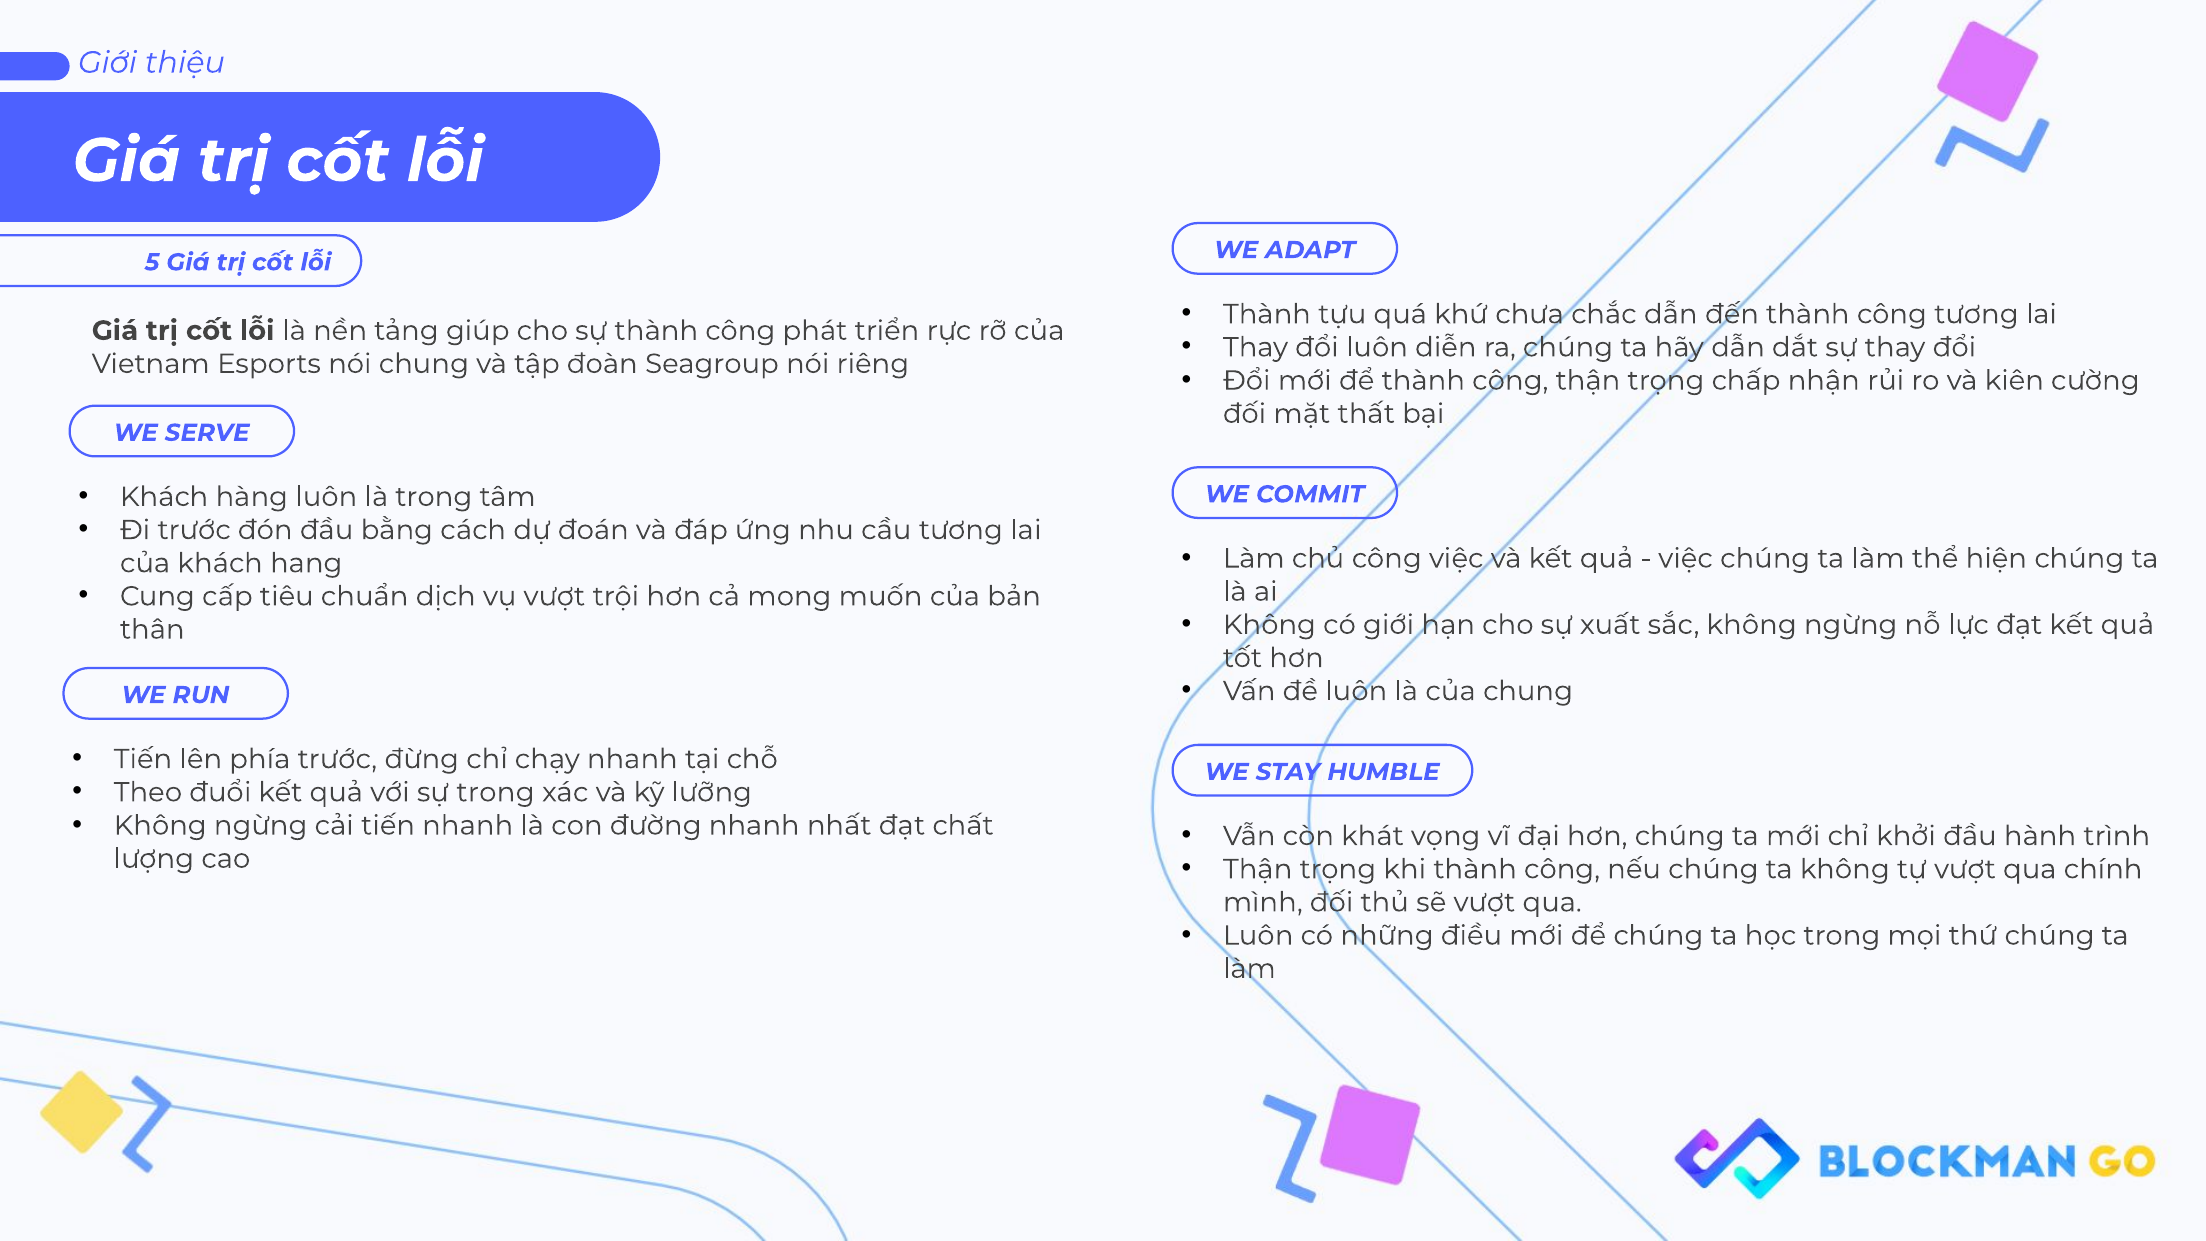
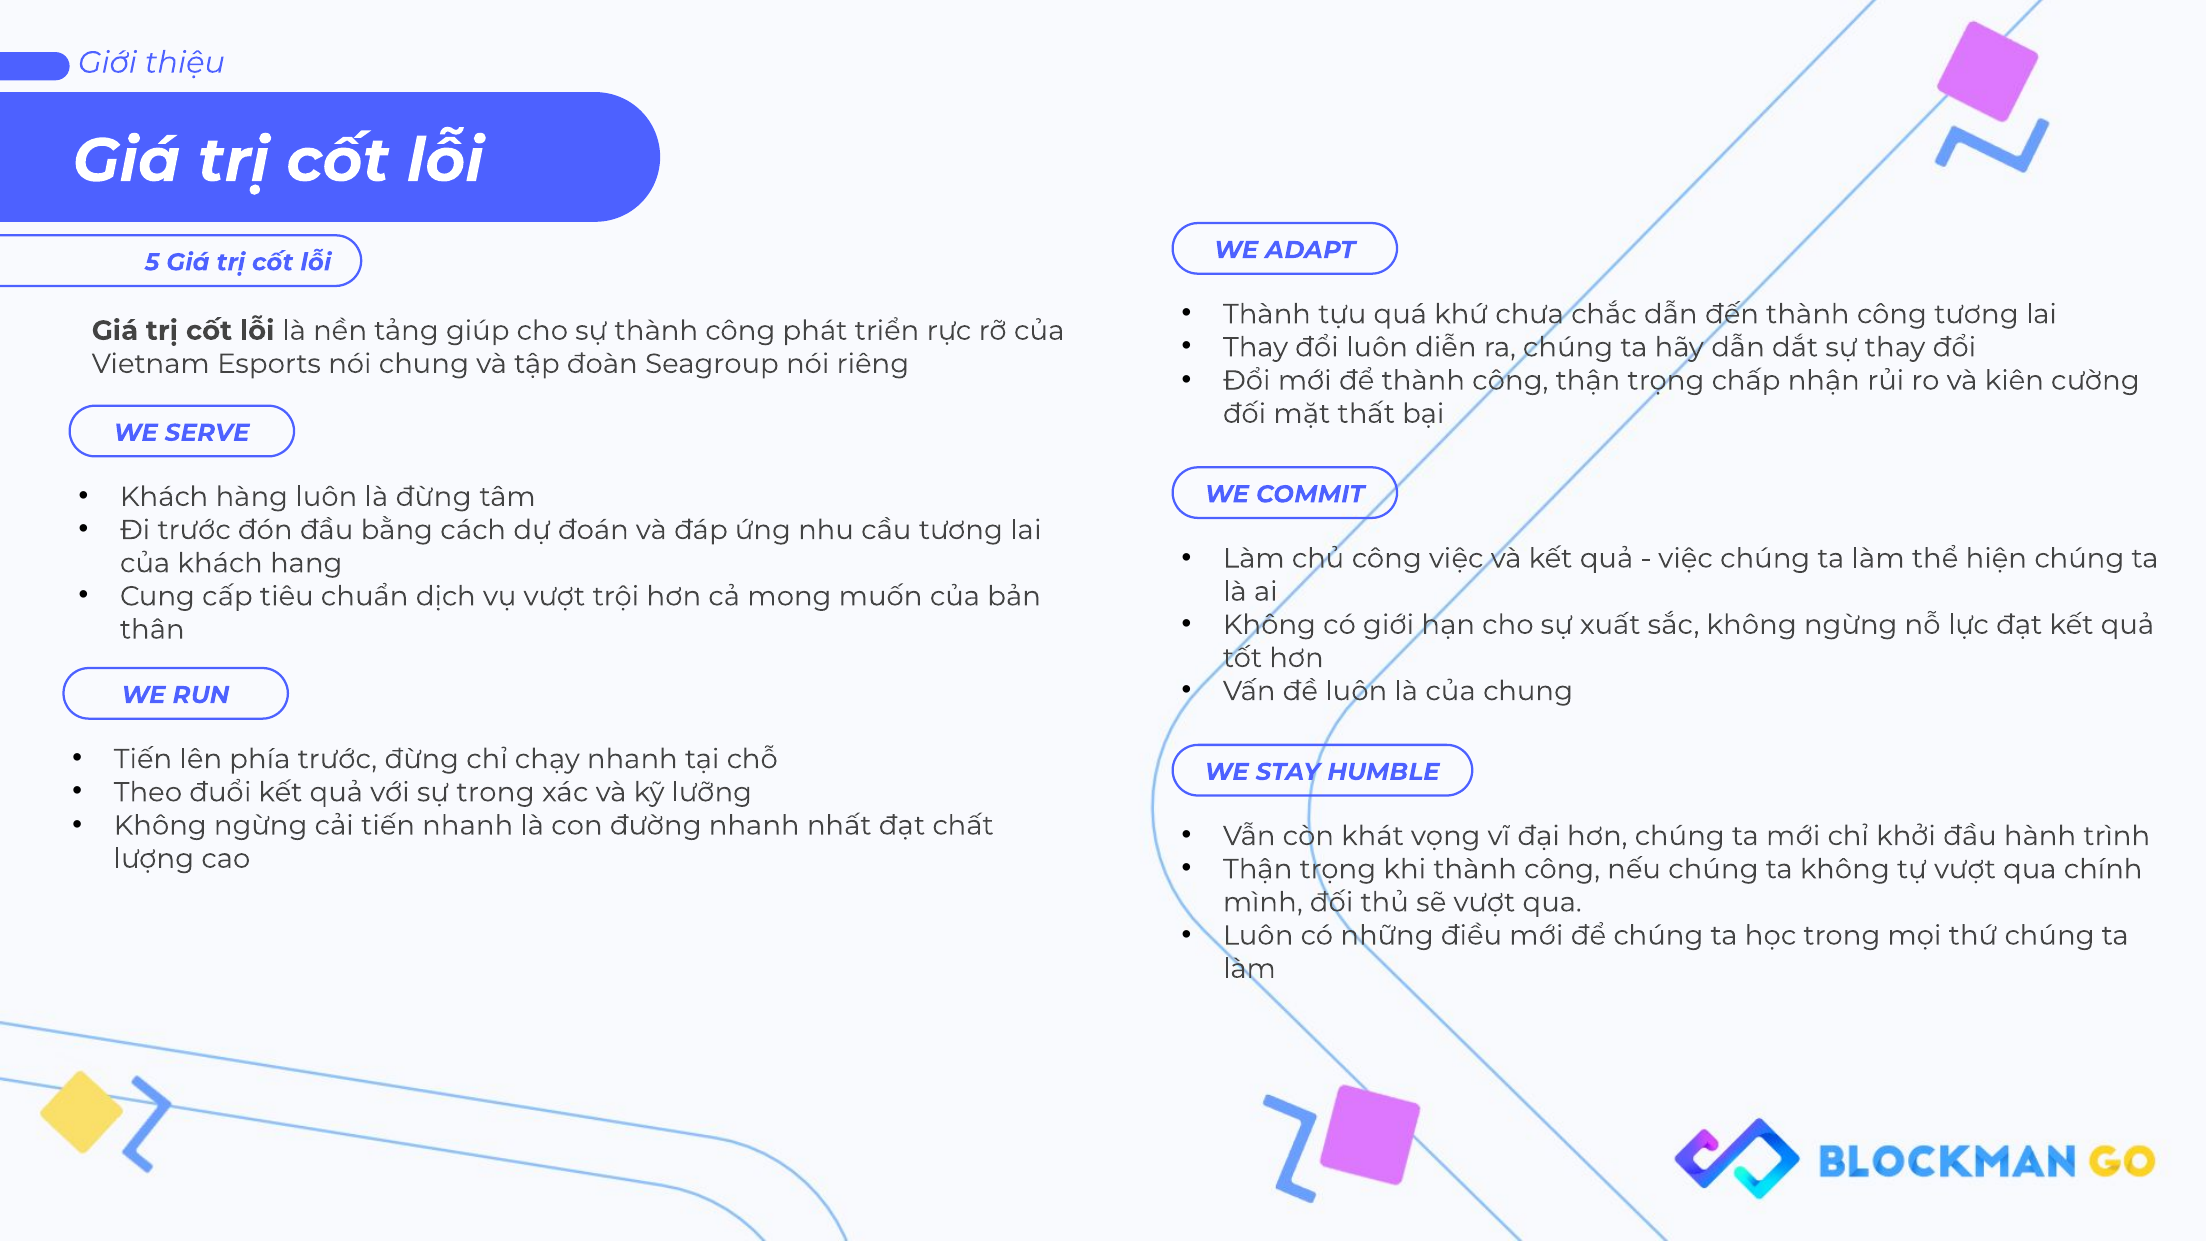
là trong: trong -> đừng (434, 497)
